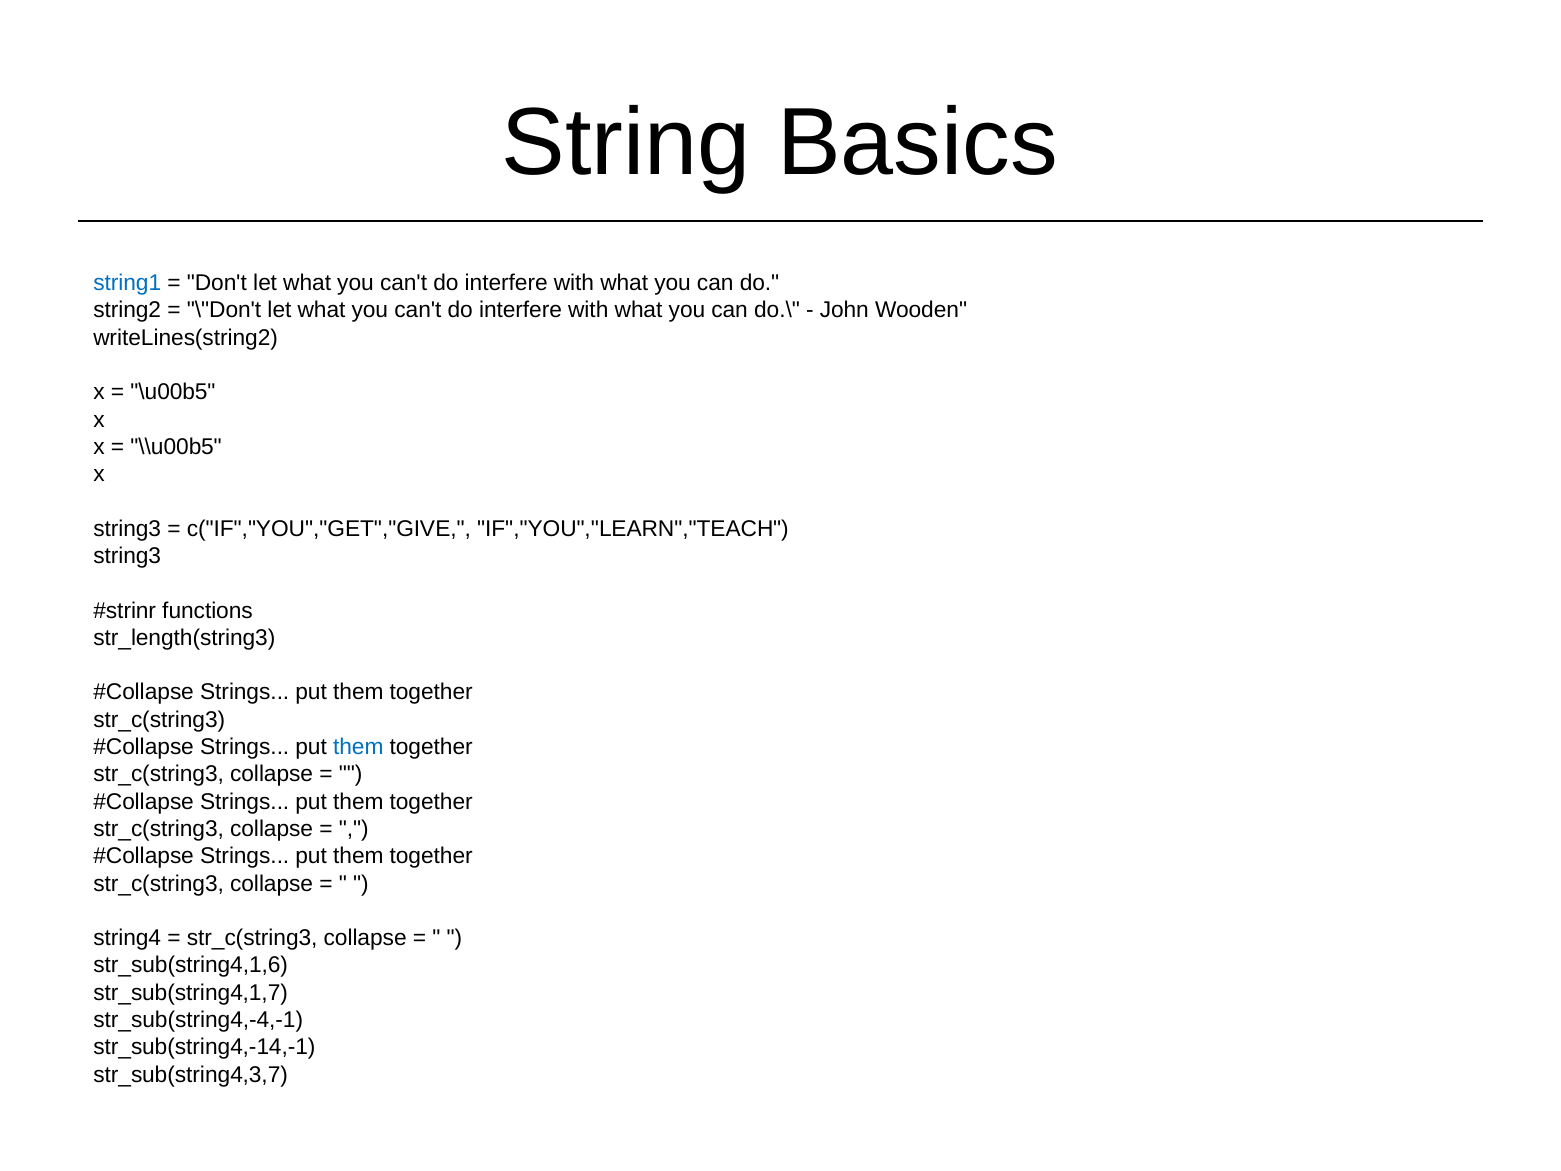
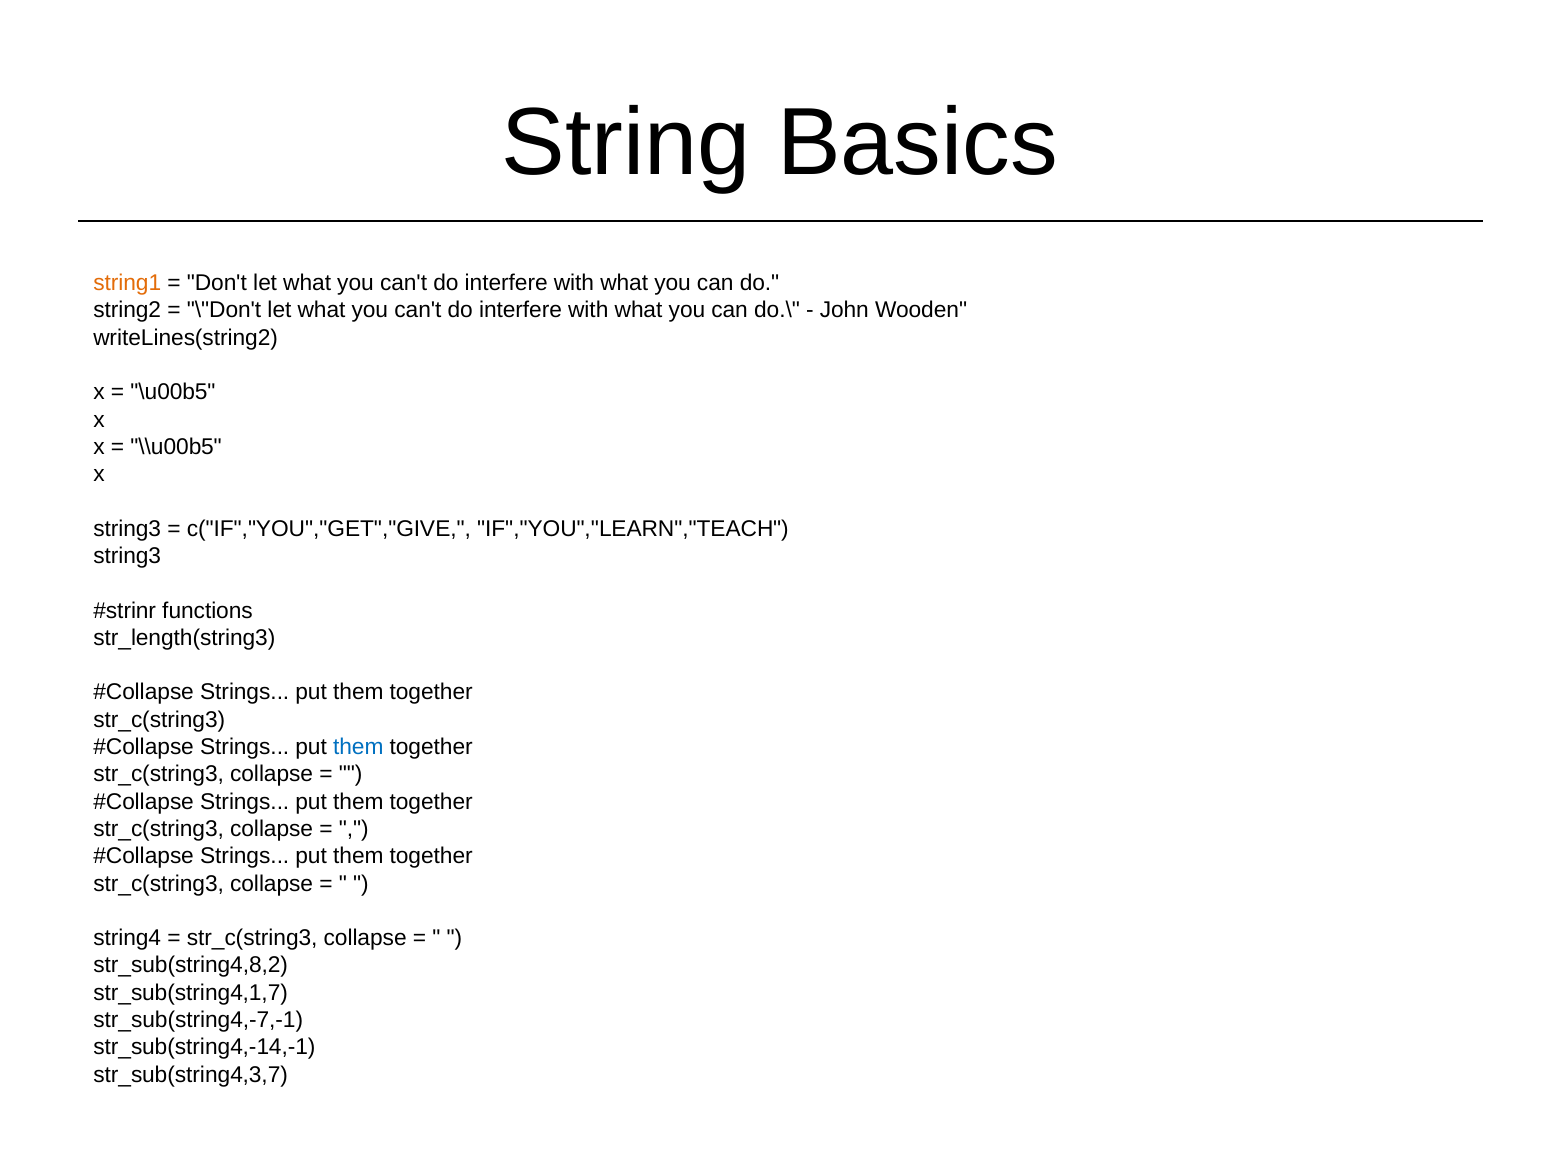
string1 colour: blue -> orange (127, 283)
str_sub(string4,1,6: str_sub(string4,1,6 -> str_sub(string4,8,2 (191, 965)
str_sub(string4,-4,-1: str_sub(string4,-4,-1 -> str_sub(string4,-7,-1 (198, 1020)
